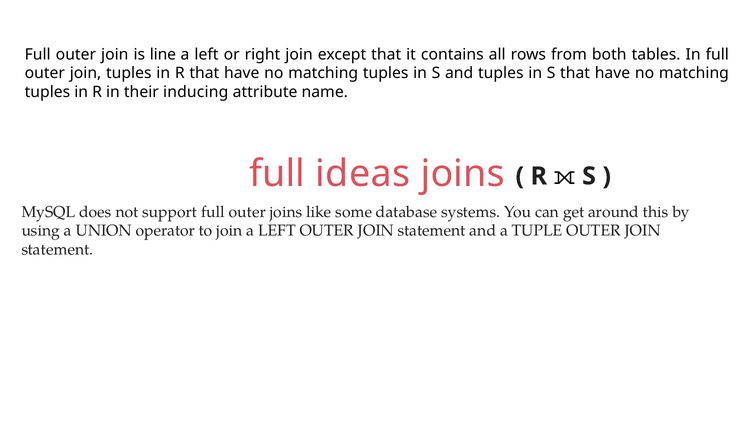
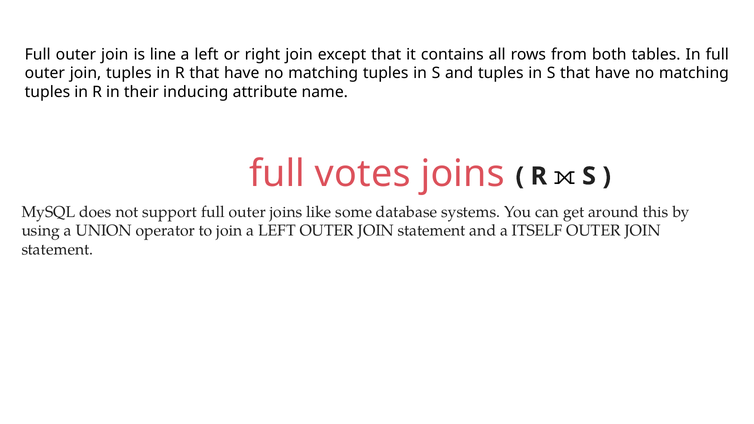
ideas: ideas -> votes (363, 174)
TUPLE: TUPLE -> ITSELF (537, 231)
